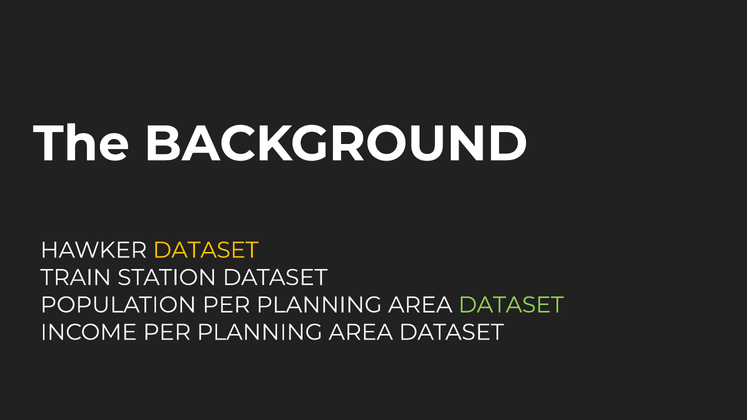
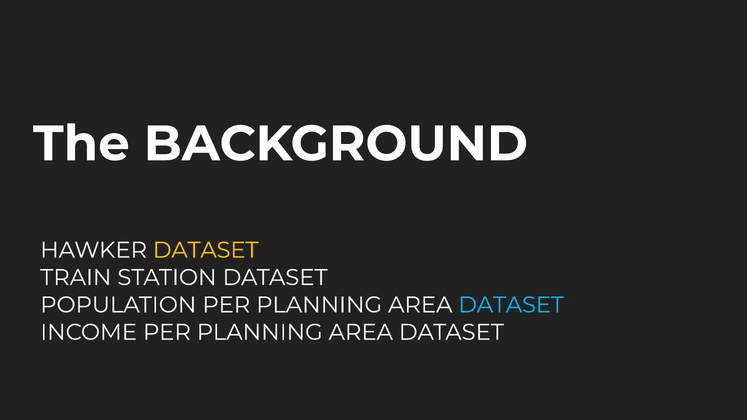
DATASET colour: light green -> light blue (511, 305)
